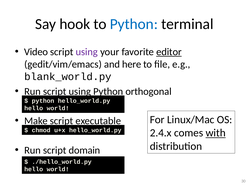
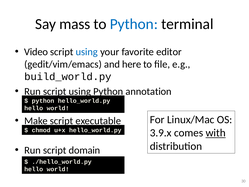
hook: hook -> mass (75, 24)
using colour: purple -> blue (87, 52)
editor underline: present -> none (169, 52)
blank_world.py: blank_world.py -> build_world.py (68, 77)
orthogonal: orthogonal -> annotation (149, 91)
2.4.x: 2.4.x -> 3.9.x (161, 133)
